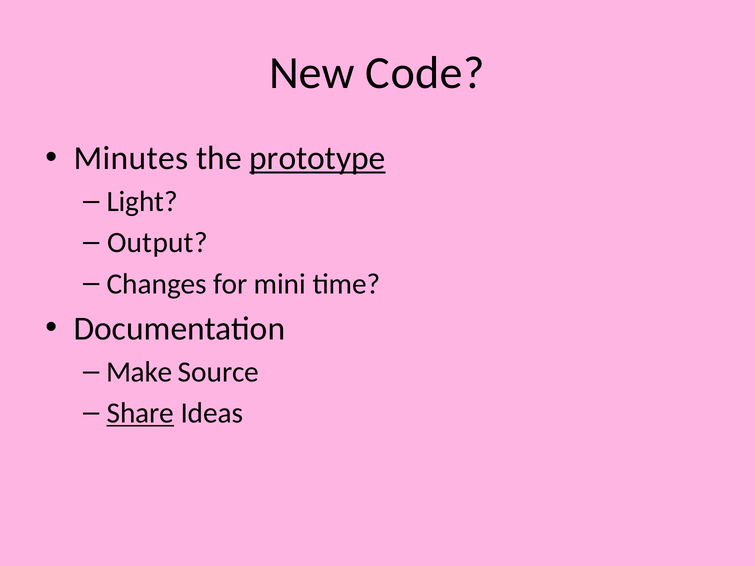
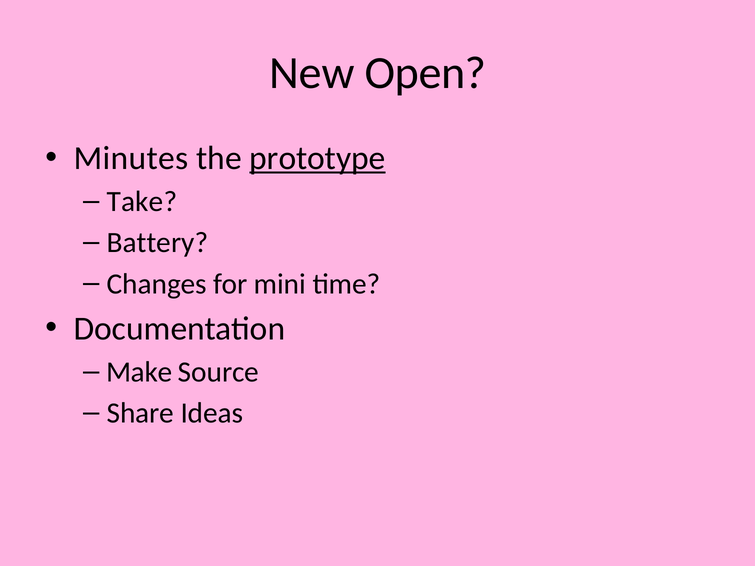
Code: Code -> Open (426, 73)
Light: Light -> Take (142, 202)
Output: Output -> Battery (157, 243)
Share underline: present -> none (140, 413)
